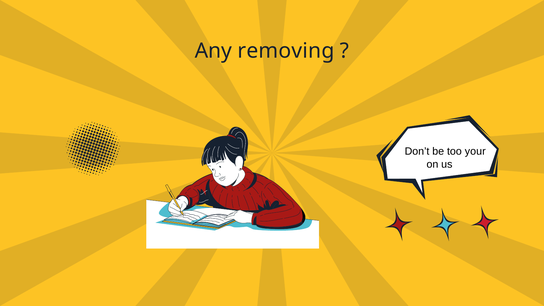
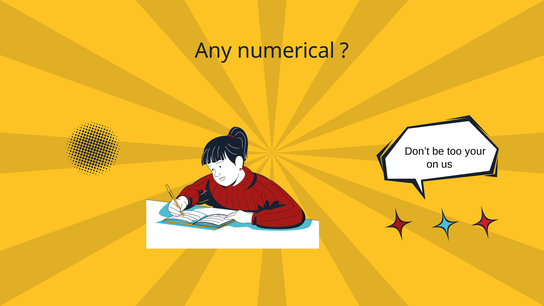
removing: removing -> numerical (286, 51)
